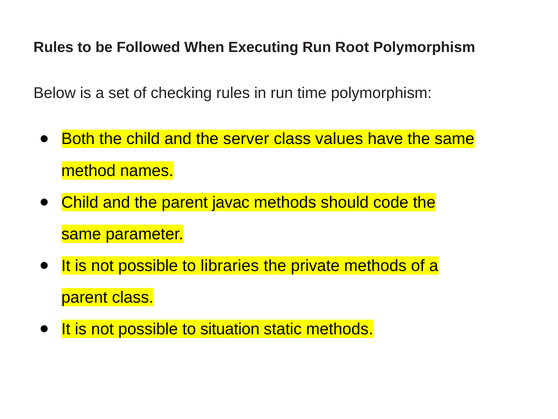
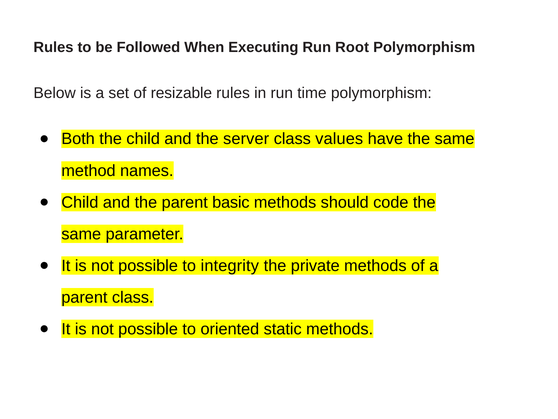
checking: checking -> resizable (181, 93)
javac: javac -> basic (231, 202)
libraries: libraries -> integrity (230, 265)
situation: situation -> oriented (230, 329)
